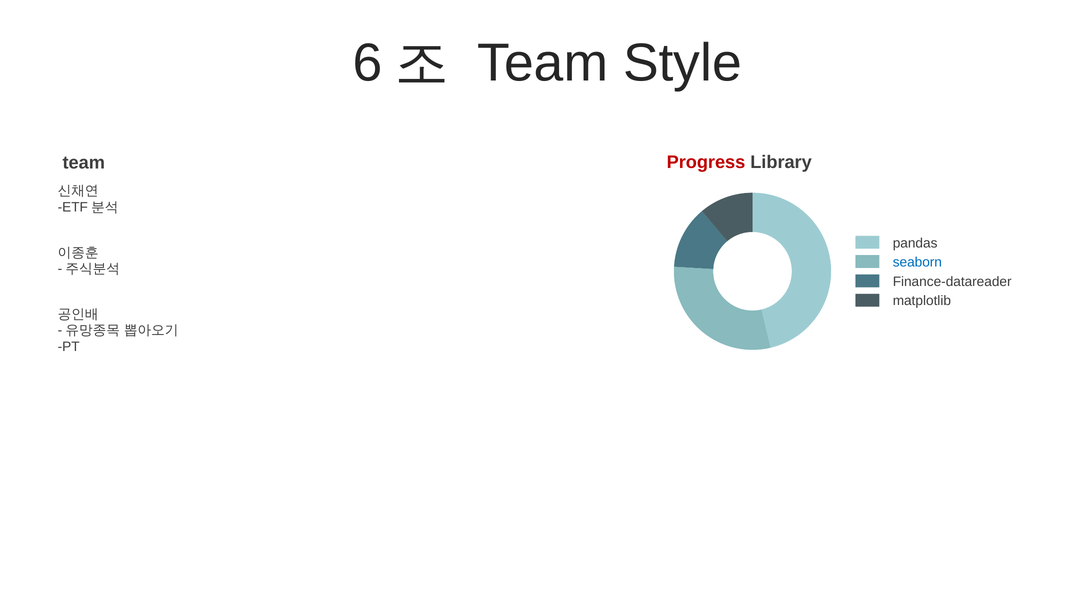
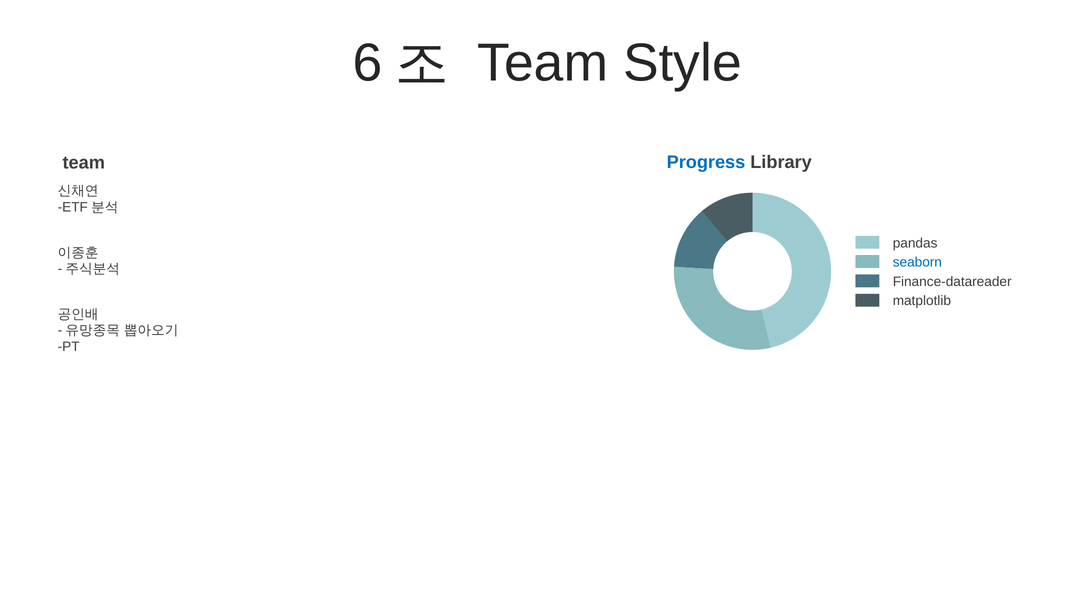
Progress colour: red -> blue (706, 162)
